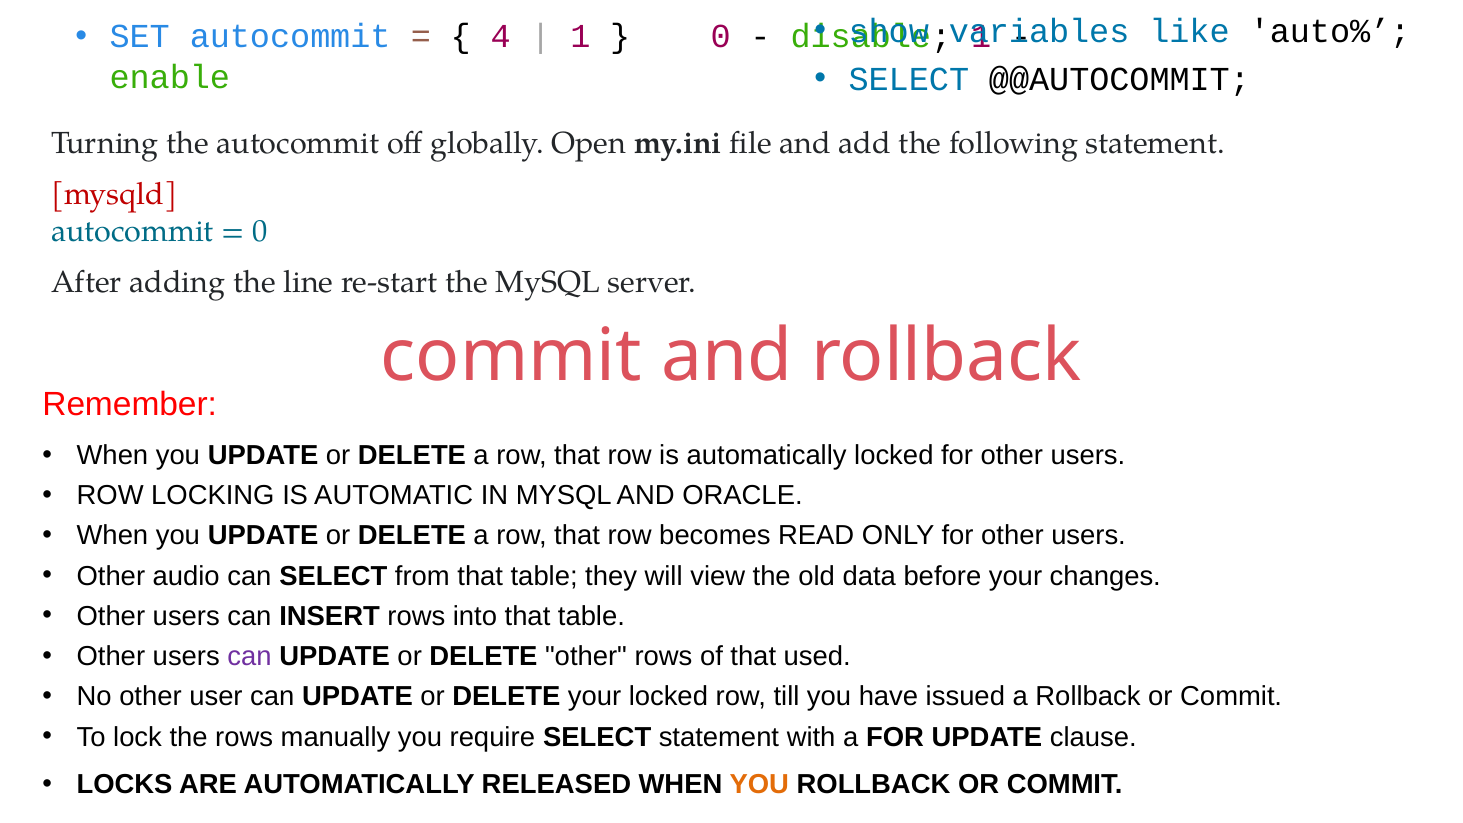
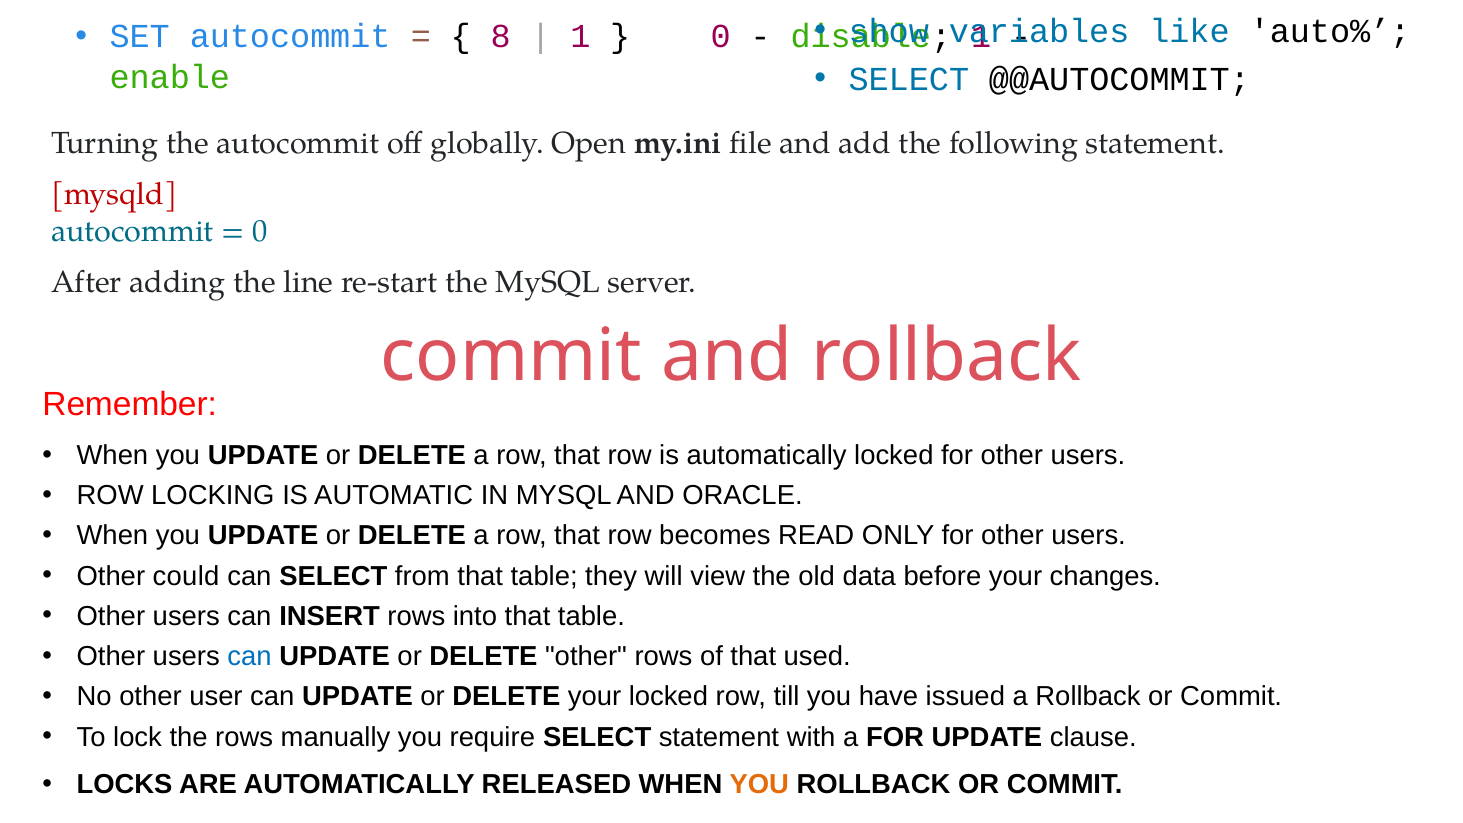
4: 4 -> 8 (501, 37)
audio: audio -> could (186, 576)
can colour: purple -> blue (249, 657)
